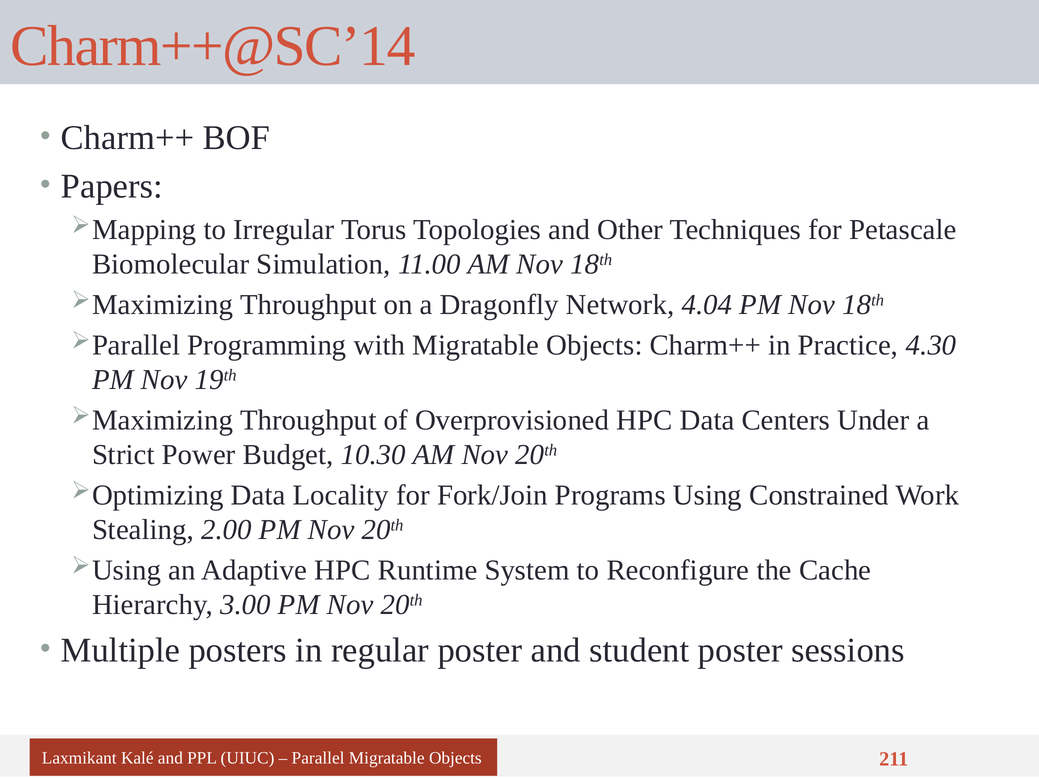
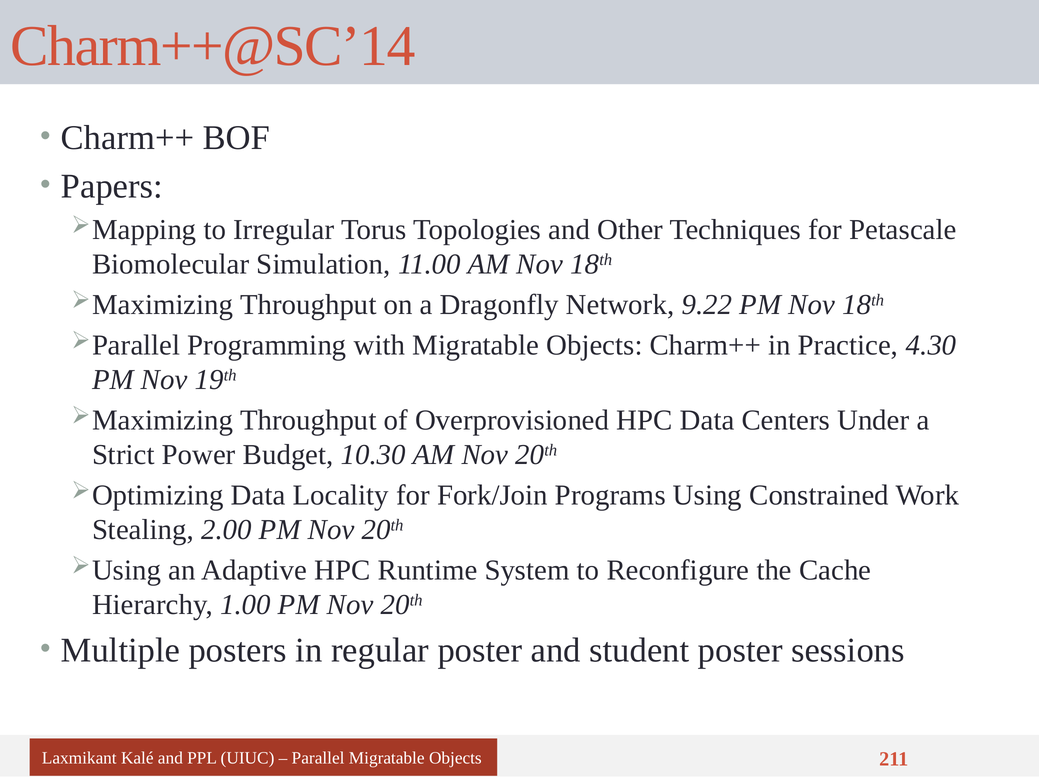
4.04: 4.04 -> 9.22 (707, 305)
3.00: 3.00 -> 1.00 (245, 605)
